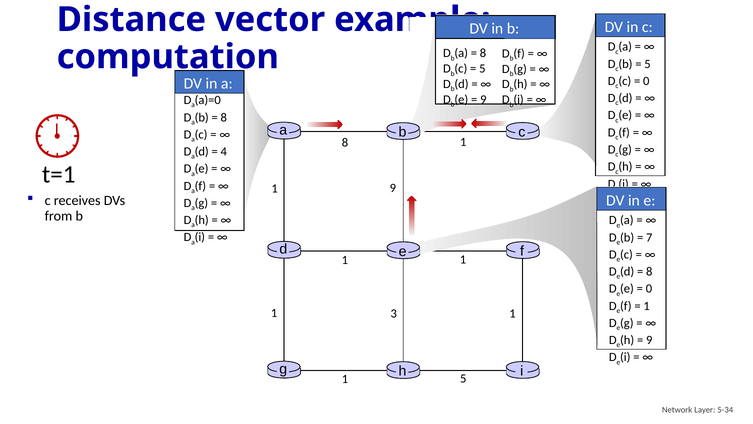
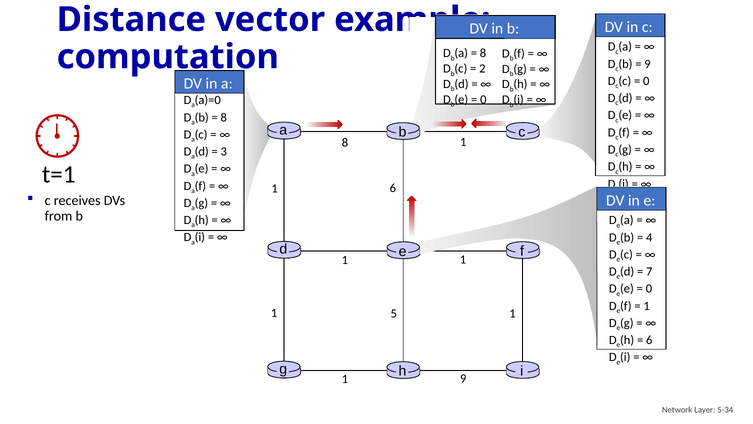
5: 5 -> 9 (647, 64)
5: 5 -> 2 (482, 69)
9: 9 -> 0 (483, 99)
4: 4 -> 3 (224, 151)
1 9: 9 -> 6 (393, 188)
7: 7 -> 4 (649, 237)
8: 8 -> 7 (649, 271)
3: 3 -> 5 (394, 313)
9: 9 -> 6 (649, 340)
1 5: 5 -> 9 (463, 378)
